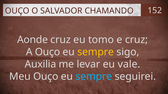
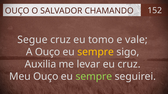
Aonde: Aonde -> Segue (32, 40)
e cruz: cruz -> vale (136, 40)
eu vale: vale -> cruz (129, 65)
sempre colour: light blue -> light green (94, 77)
